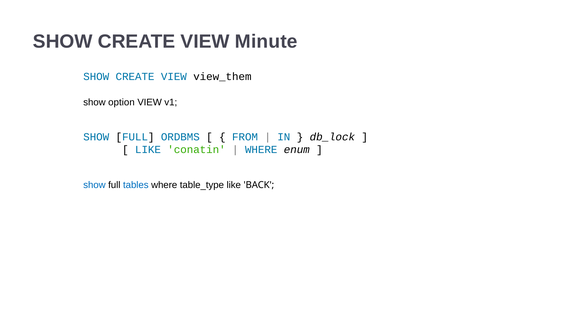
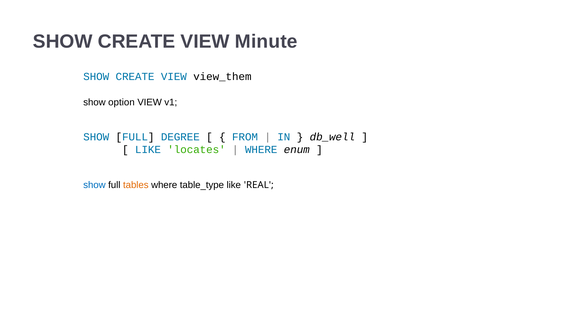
ORDBMS: ORDBMS -> DEGREE (180, 137)
db_lock: db_lock -> db_well (332, 137)
conatin: conatin -> locates (196, 150)
tables colour: blue -> orange (136, 185)
BACK: BACK -> REAL (259, 185)
